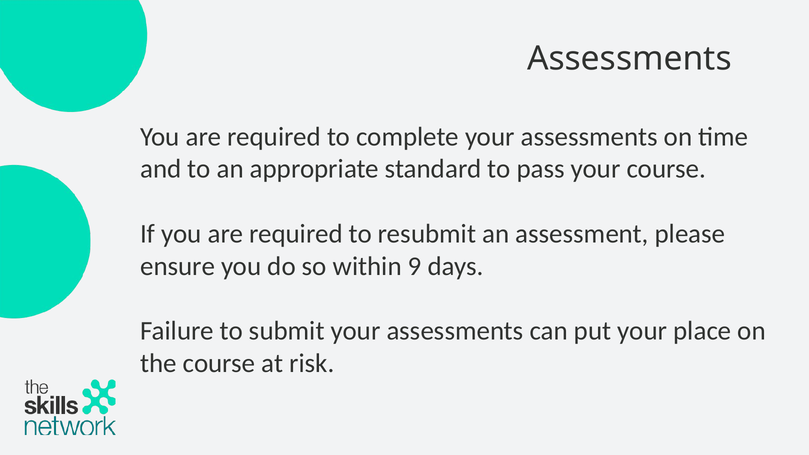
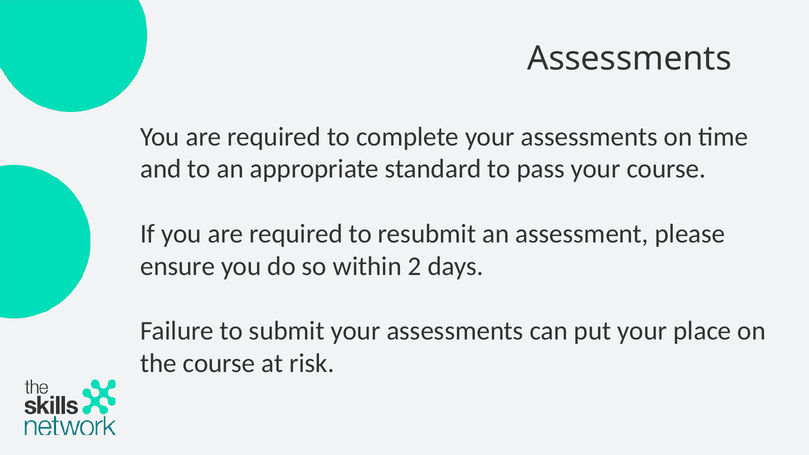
9: 9 -> 2 (415, 266)
